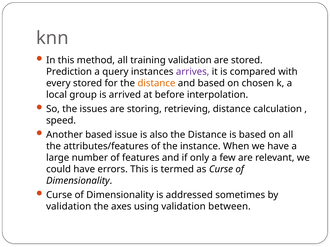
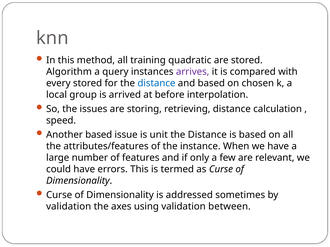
training validation: validation -> quadratic (190, 60)
Prediction: Prediction -> Algorithm (69, 72)
distance colour: orange -> blue (156, 83)
also: also -> unit (159, 135)
